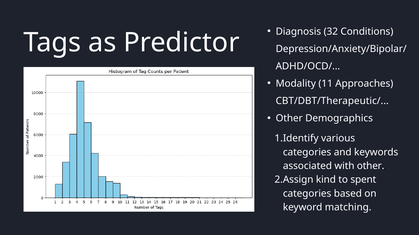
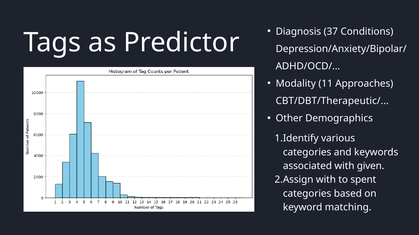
32: 32 -> 37 (331, 32)
with other: other -> given (371, 166)
kind: kind -> with (326, 180)
